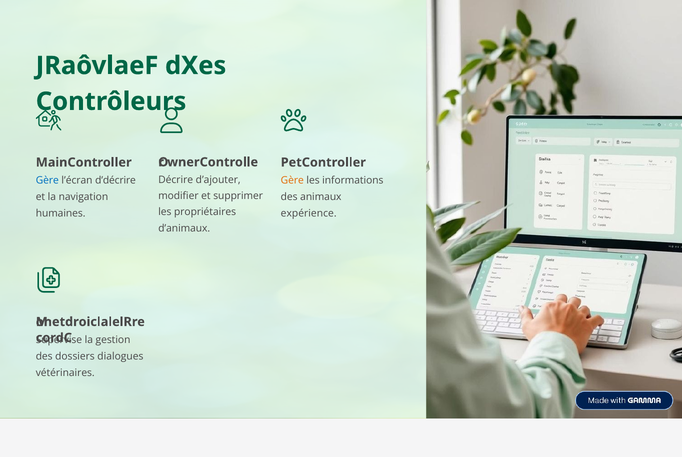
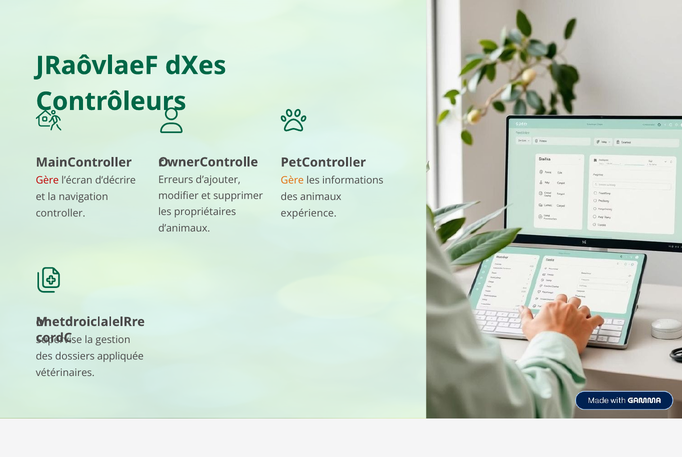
Décrire: Décrire -> Erreurs (176, 180)
Gère colour: blue -> red (47, 180)
humaines: humaines -> controller (61, 213)
dialogues: dialogues -> appliquée (120, 356)
